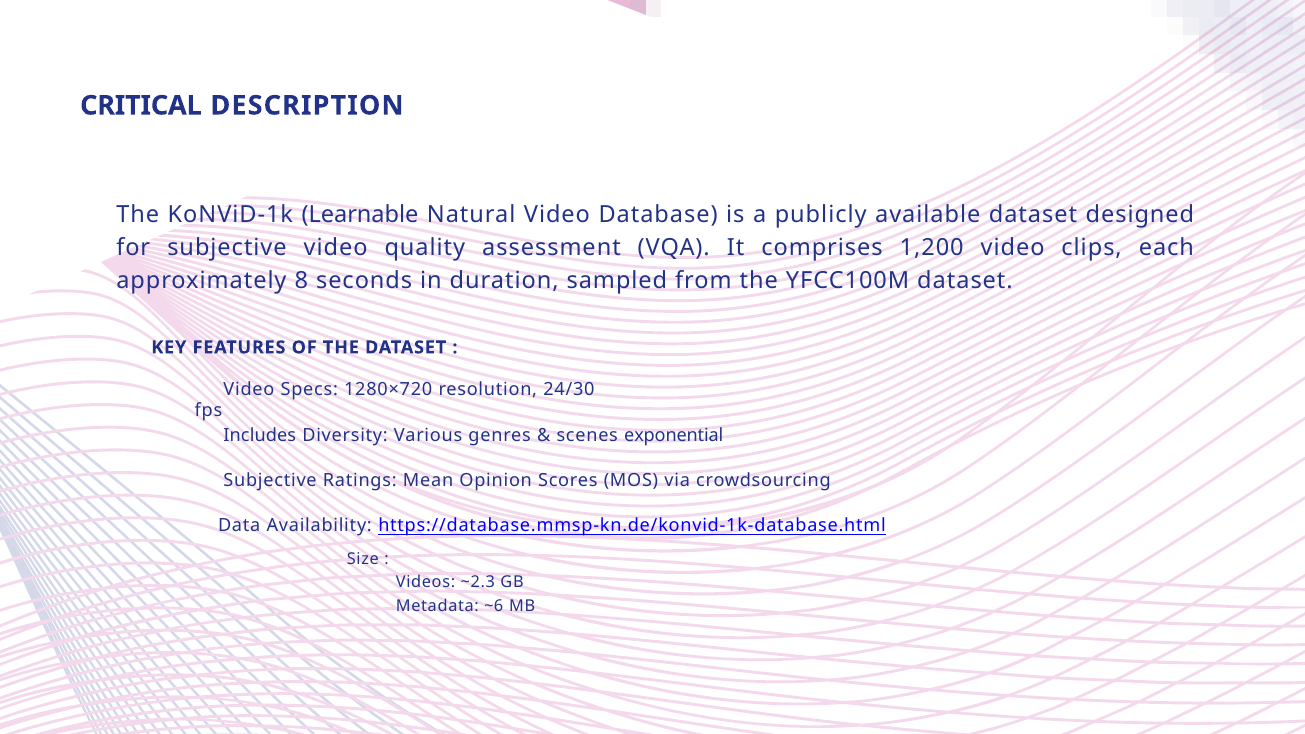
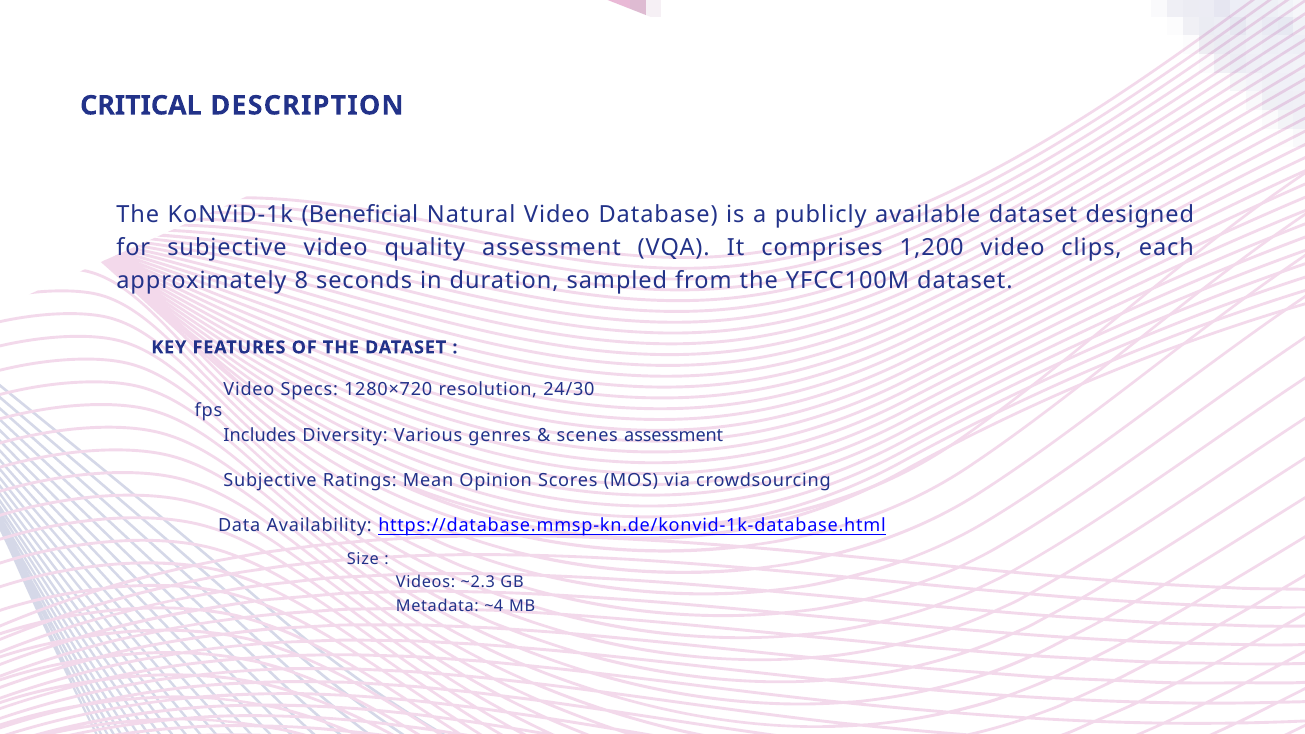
Learnable: Learnable -> Beneficial (360, 215)
scenes exponential: exponential -> assessment (674, 435)
~6: ~6 -> ~4 (494, 606)
